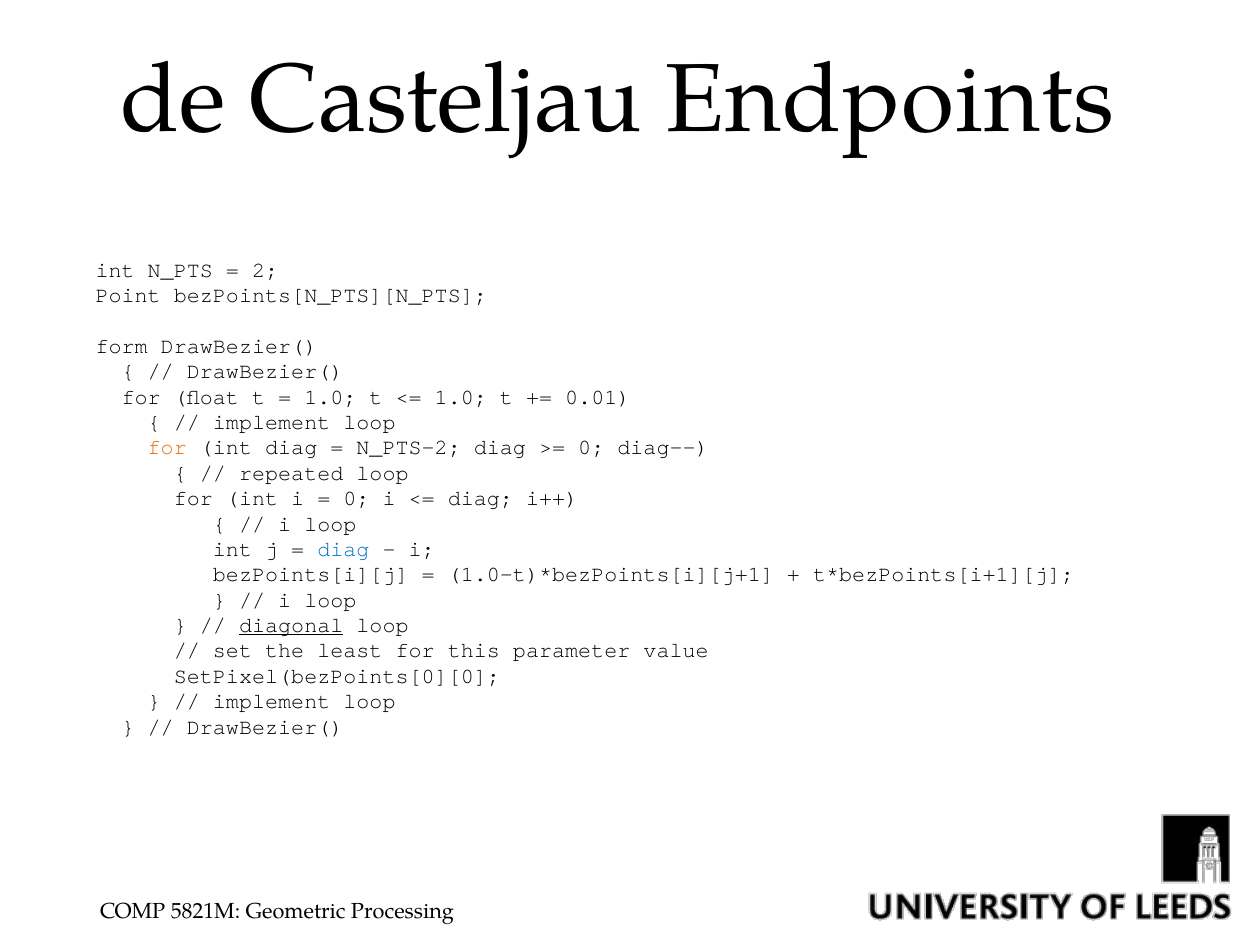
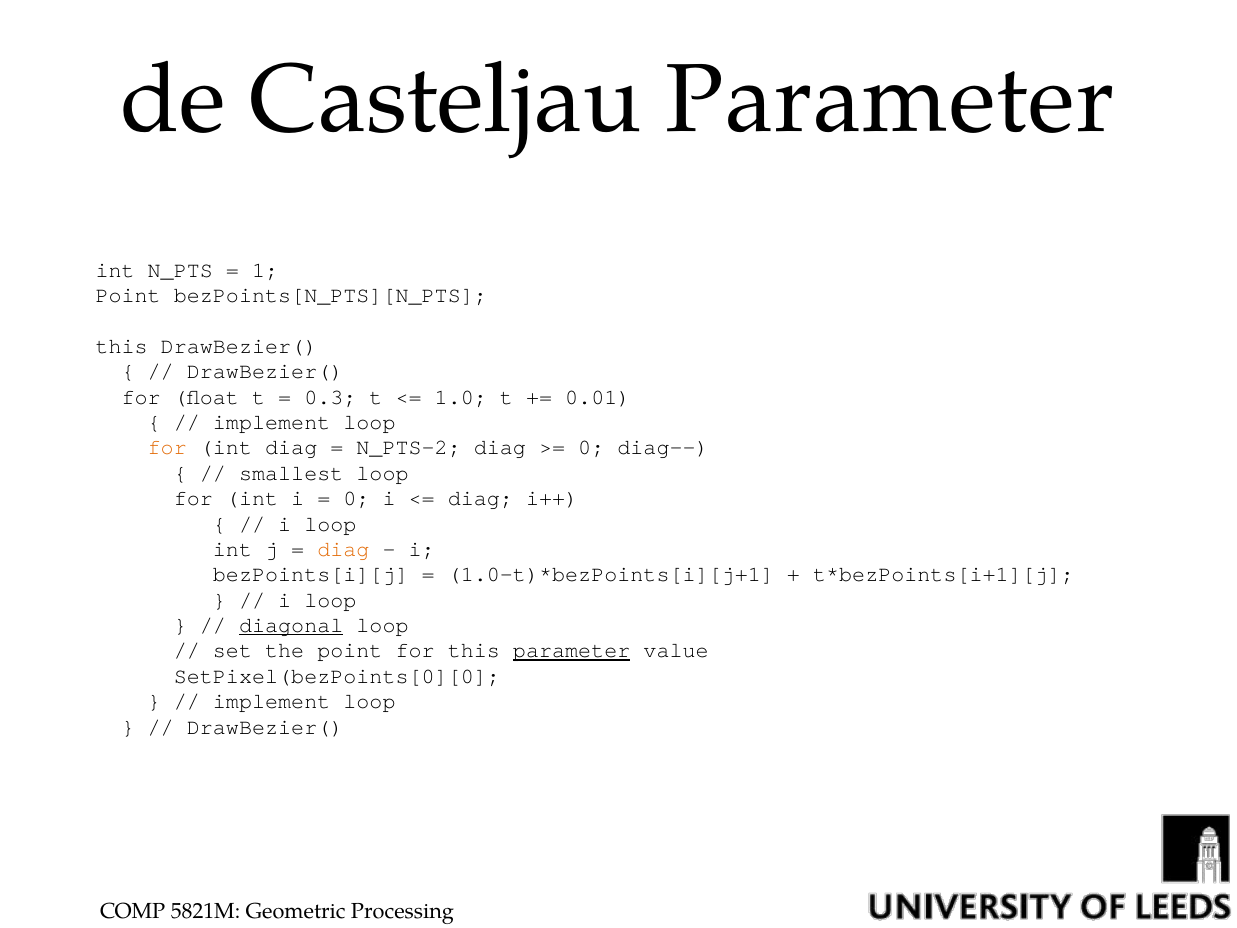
Casteljau Endpoints: Endpoints -> Parameter (890, 99)
2: 2 -> 1 (265, 270)
form: form -> this (122, 346)
1.0: 1.0 -> 0.3 (330, 397)
repeated: repeated -> smallest (291, 473)
diag colour: blue -> orange (343, 549)
the least: least -> point (350, 651)
parameter underline: none -> present (572, 651)
